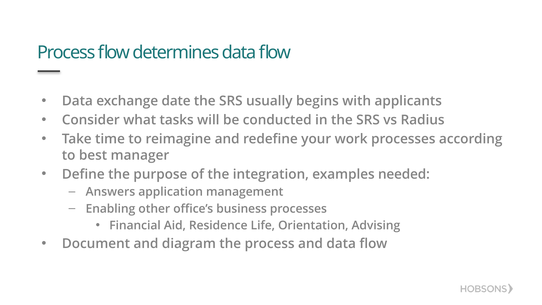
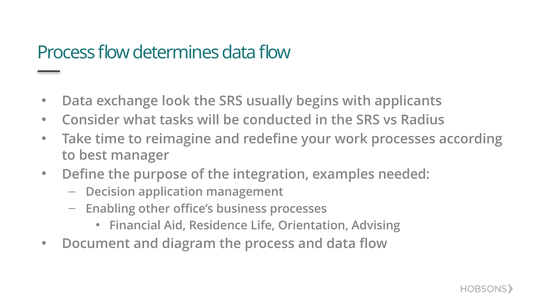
date: date -> look (176, 101)
Answers: Answers -> Decision (110, 192)
